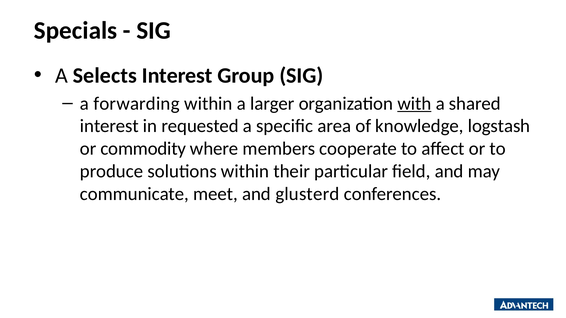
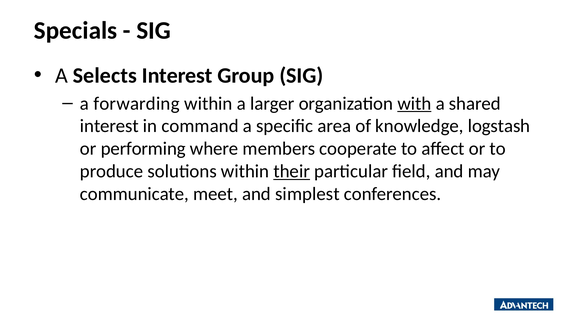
requested: requested -> command (200, 126)
commodity: commodity -> performing (143, 149)
their underline: none -> present (292, 172)
glusterd: glusterd -> simplest (307, 194)
